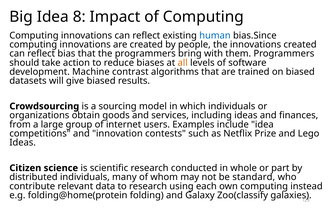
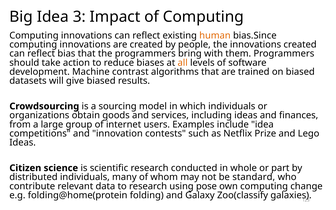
8: 8 -> 3 (79, 17)
human colour: blue -> orange (215, 35)
each: each -> pose (206, 186)
instead: instead -> change (307, 186)
